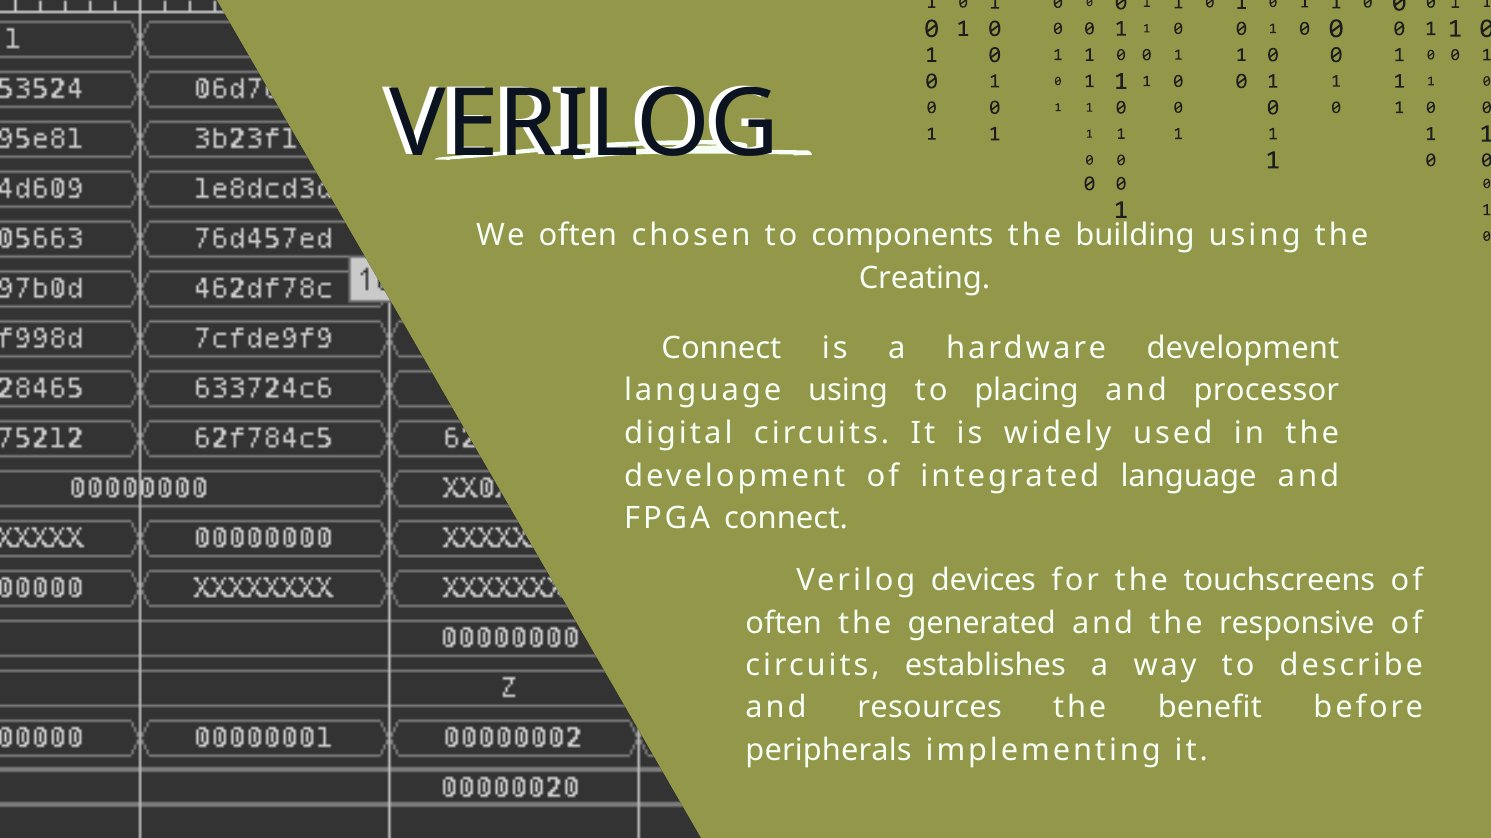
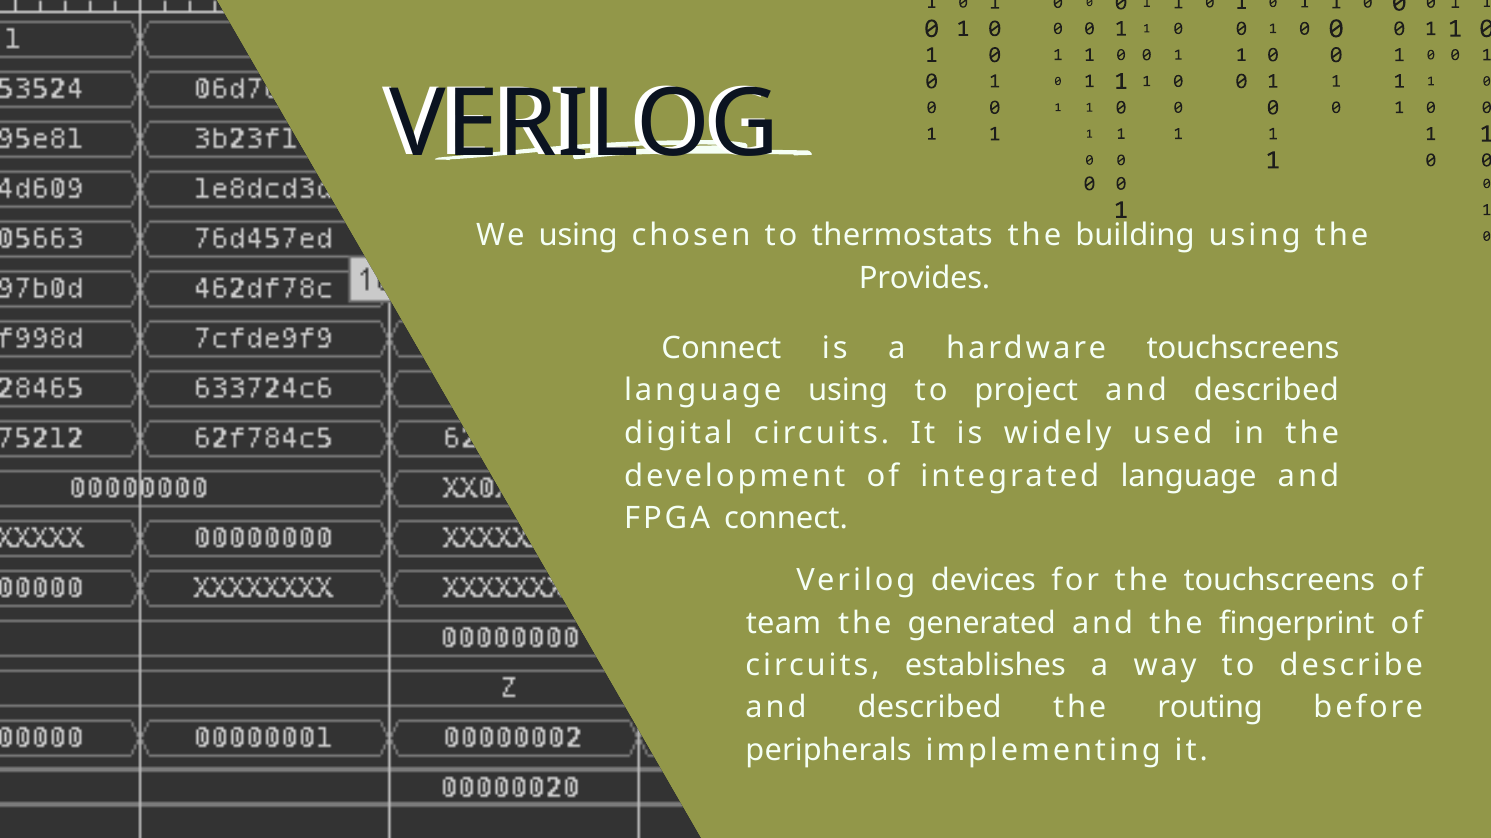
We often: often -> using (578, 235)
components: components -> thermostats (902, 235)
Creating: Creating -> Provides (924, 278)
hardware development: development -> touchscreens (1243, 348)
placing: placing -> project (1026, 391)
processor: processor -> described (1266, 391)
often: often -> team (783, 624)
responsive: responsive -> fingerprint (1297, 624)
resources: resources -> described (930, 708)
benefit: benefit -> routing (1210, 708)
